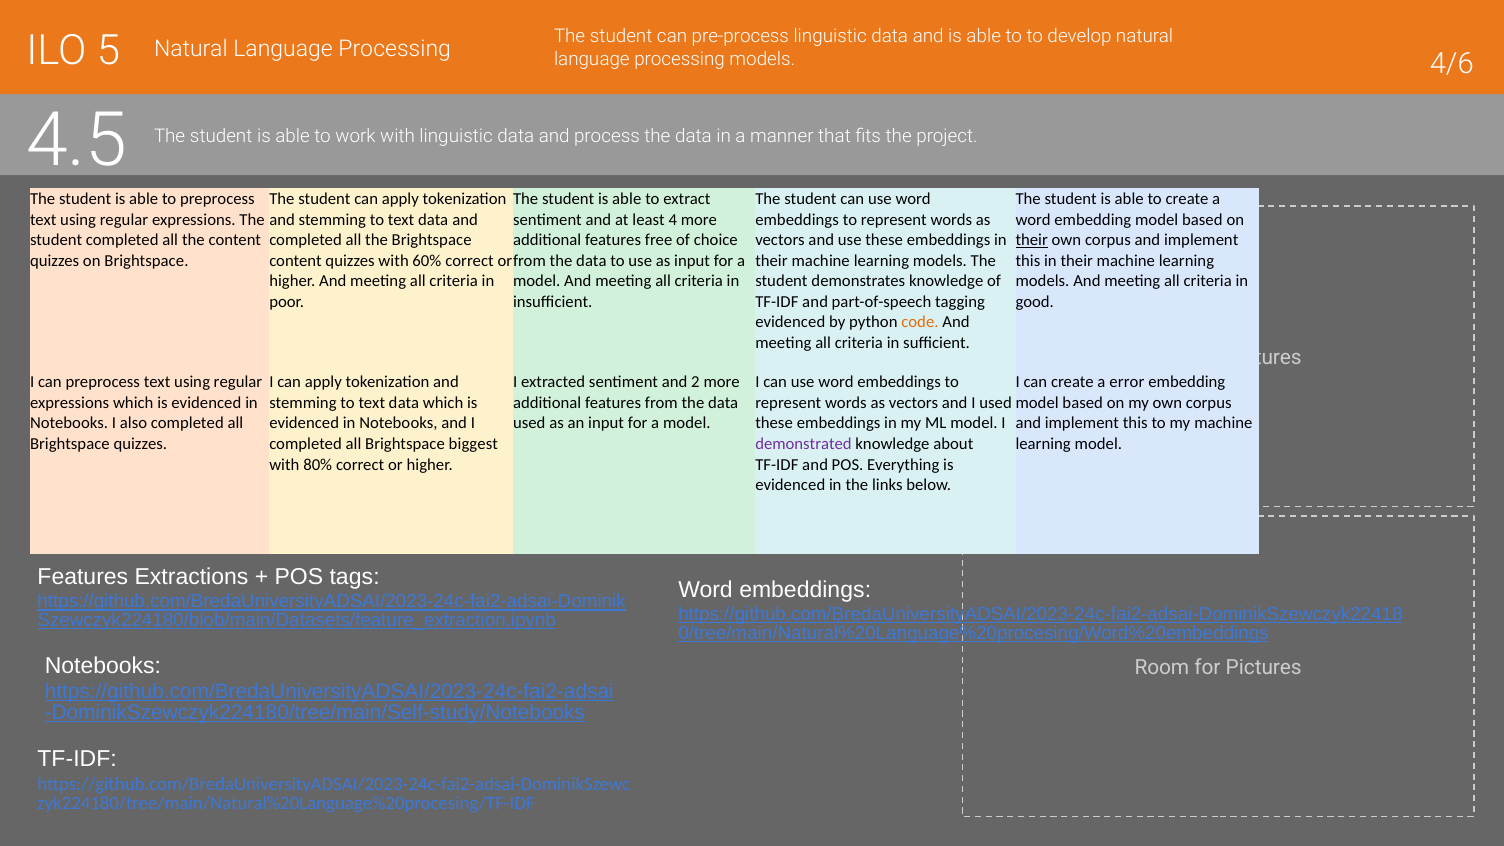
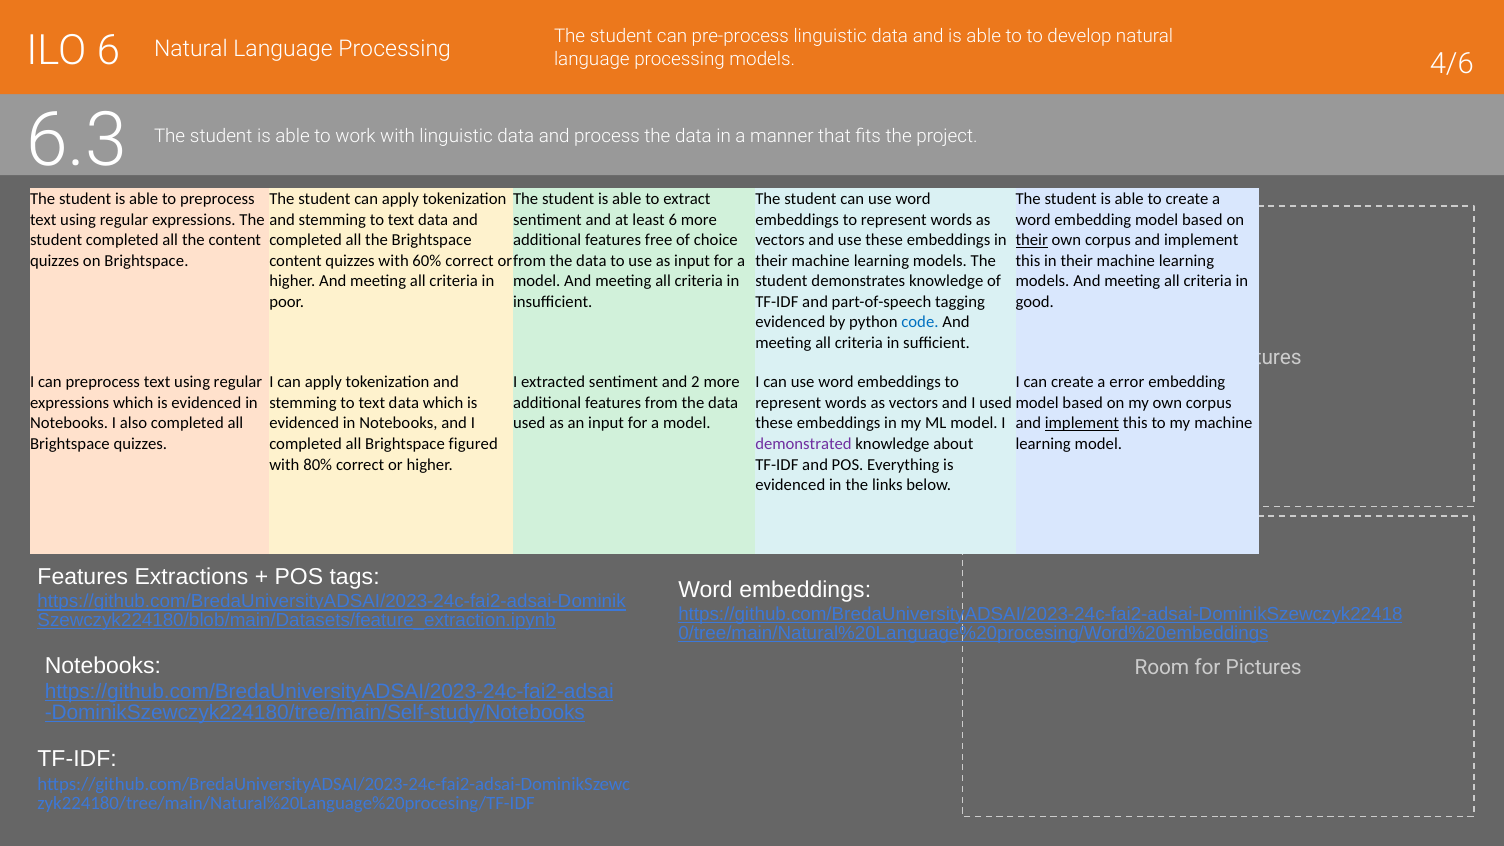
ILO 5: 5 -> 6 (108, 50)
4.5: 4.5 -> 6.3 (77, 141)
4: 4 -> 6 (673, 220)
code colour: orange -> blue (920, 322)
implement underline: none -> present (1082, 423)
biggest: biggest -> figured (473, 444)
